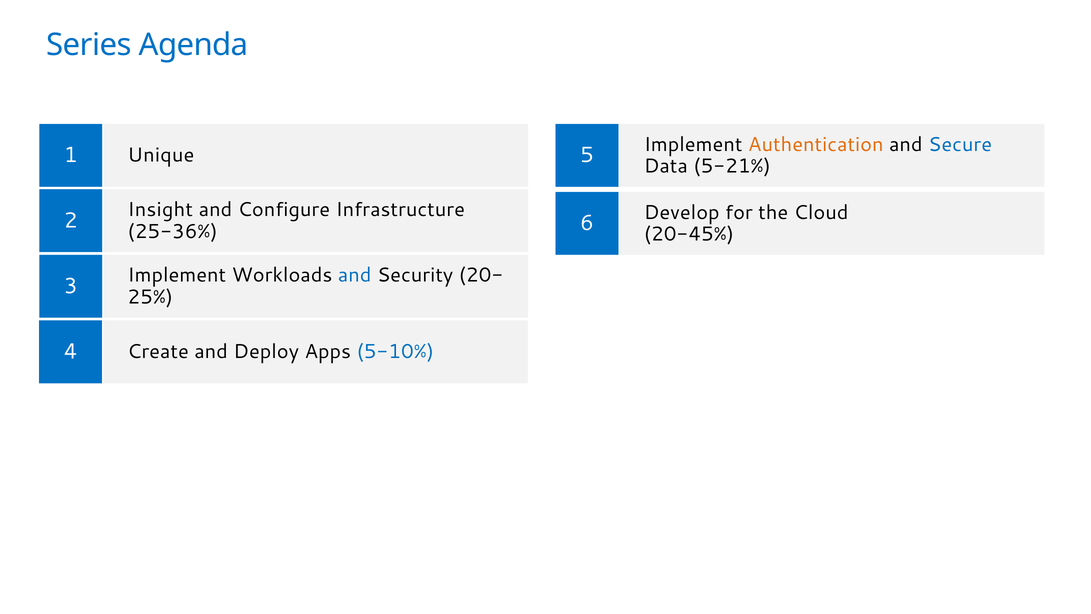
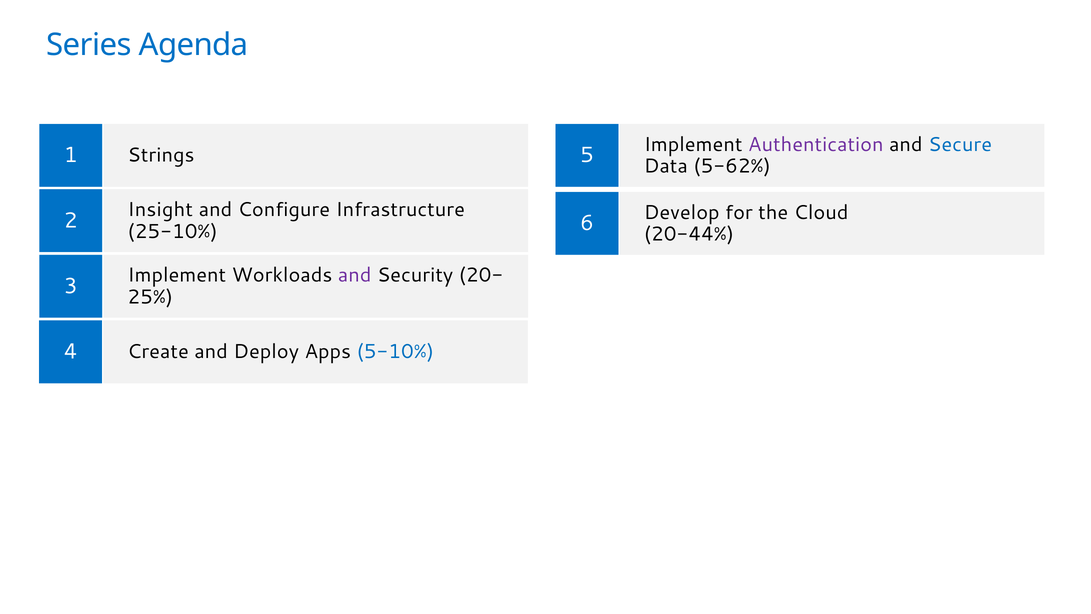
Authentication colour: orange -> purple (816, 144)
Unique: Unique -> Strings (161, 155)
5-21%: 5-21% -> 5-62% (732, 166)
25-36%: 25-36% -> 25-10% (173, 231)
20-45%: 20-45% -> 20-44% (689, 234)
and colour: blue -> purple (355, 275)
